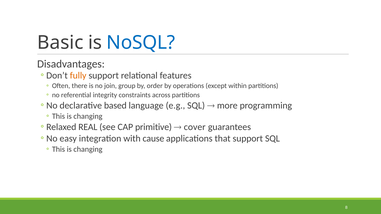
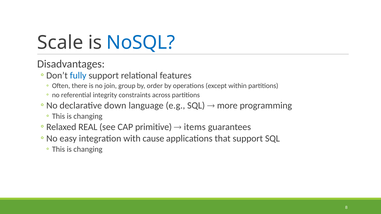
Basic: Basic -> Scale (60, 43)
fully colour: orange -> blue (78, 76)
based: based -> down (115, 106)
cover: cover -> items (195, 127)
